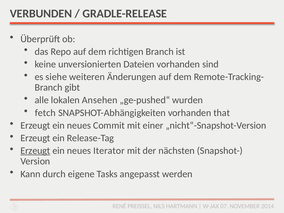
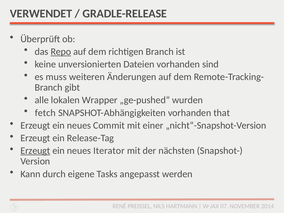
VERBUNDEN: VERBUNDEN -> VERWENDET (41, 14)
Repo underline: none -> present (61, 52)
siehe: siehe -> muss (56, 77)
Ansehen: Ansehen -> Wrapper (100, 100)
